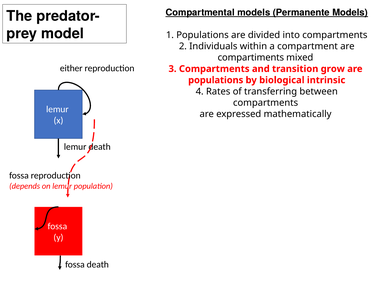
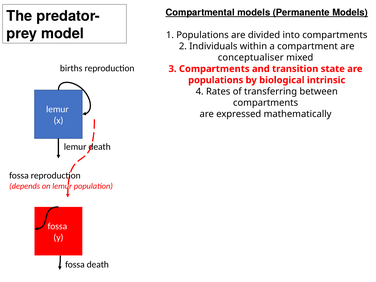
compartiments: compartiments -> conceptualiser (251, 58)
either: either -> births (71, 68)
grow: grow -> state (333, 69)
